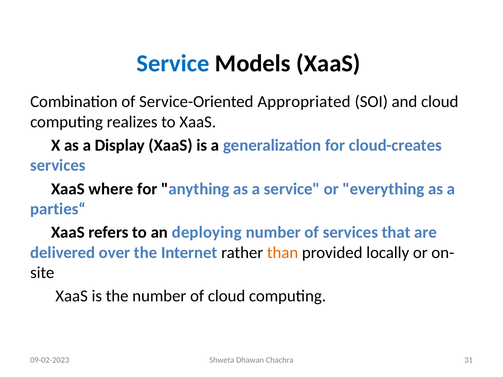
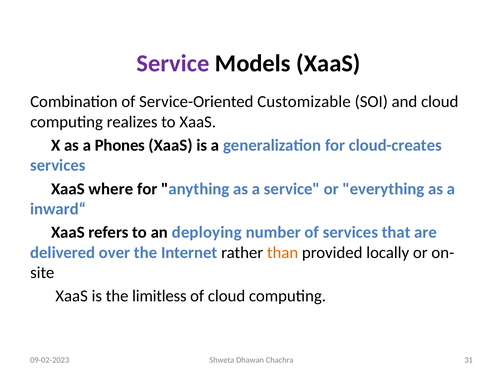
Service colour: blue -> purple (173, 63)
Appropriated: Appropriated -> Customizable (304, 102)
Display: Display -> Phones (120, 145)
parties“: parties“ -> inward“ (58, 209)
the number: number -> limitless (159, 296)
